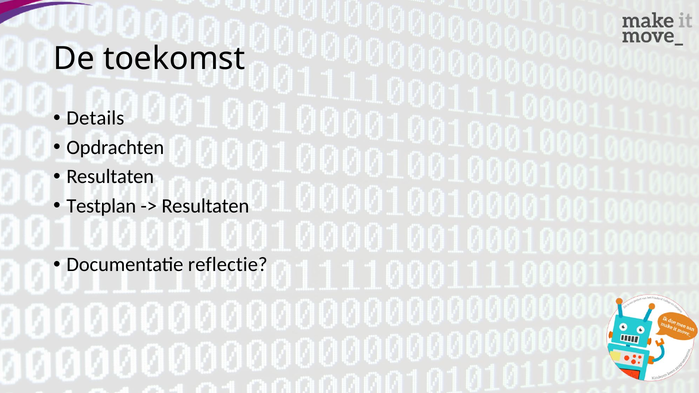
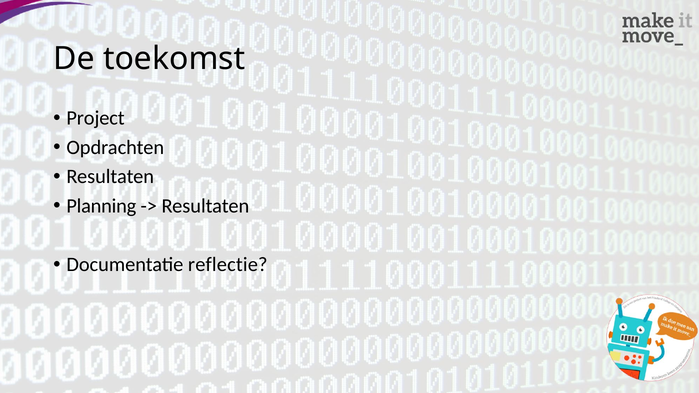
Details: Details -> Project (96, 118)
Testplan: Testplan -> Planning (101, 206)
